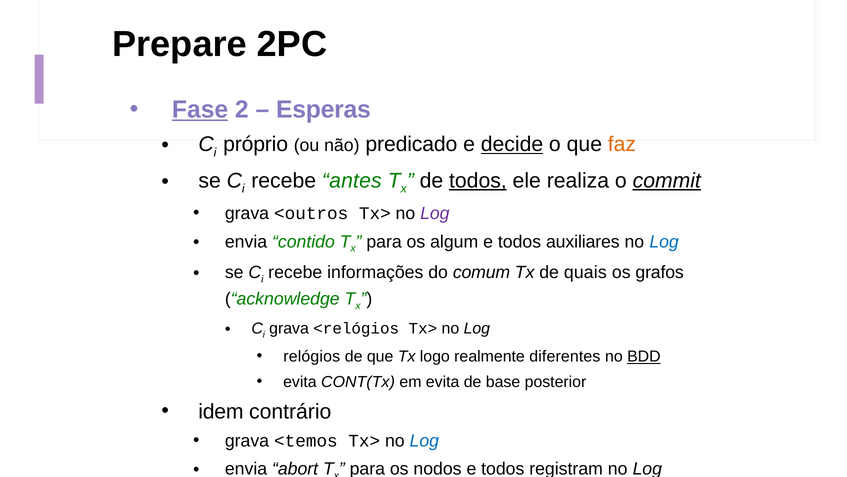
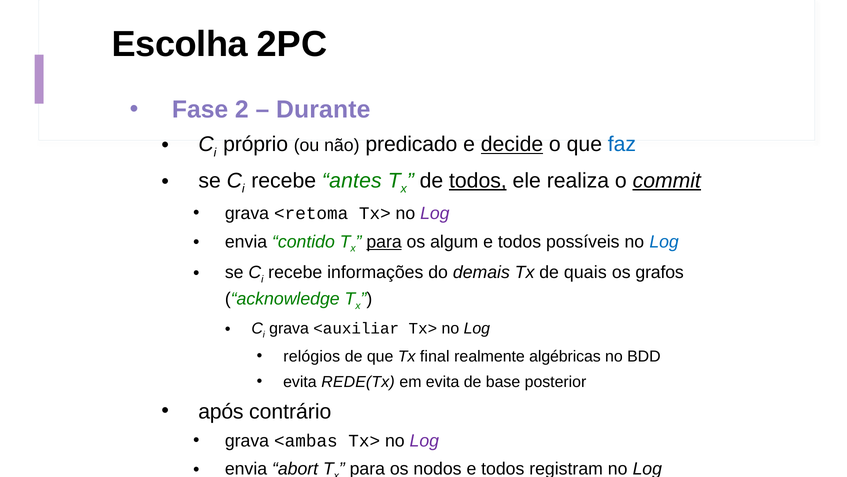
Prepare: Prepare -> Escolha (180, 44)
Fase underline: present -> none (200, 110)
Esperas: Esperas -> Durante (323, 110)
faz colour: orange -> blue (622, 144)
<outros: <outros -> <retoma (311, 213)
para underline: none -> present (384, 241)
auxiliares: auxiliares -> possíveis (583, 241)
comum: comum -> demais (481, 272)
<relógios: <relógios -> <auxiliar (356, 328)
logo: logo -> final (435, 356)
diferentes: diferentes -> algébricas (565, 356)
BDD underline: present -> none (644, 356)
CONT(Tx: CONT(Tx -> REDE(Tx (358, 382)
idem: idem -> após (221, 411)
<temos: <temos -> <ambas (306, 441)
Log colour: blue -> purple (424, 441)
